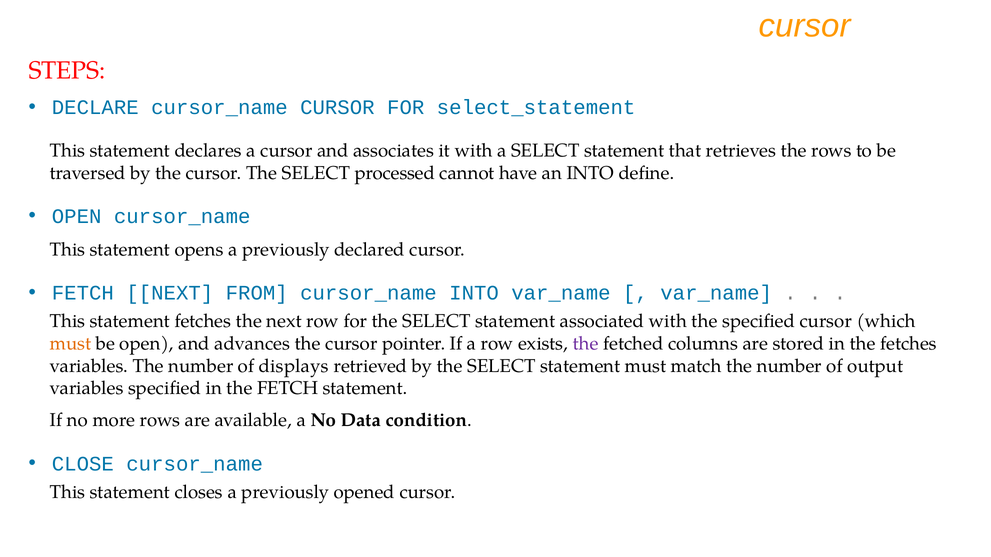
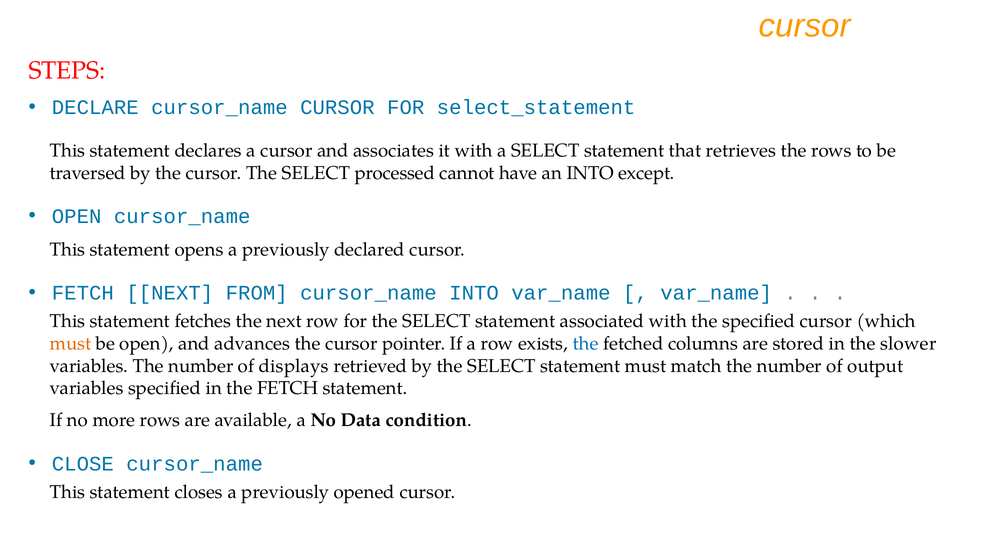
define: define -> except (646, 173)
the colour: purple -> blue (586, 344)
the fetches: fetches -> slower (908, 344)
